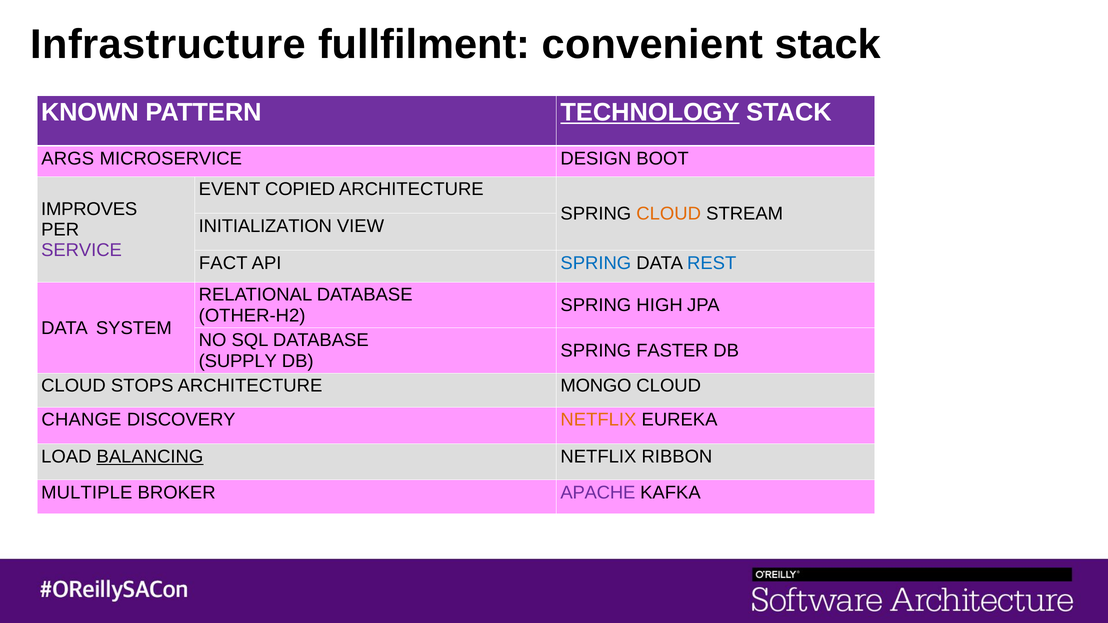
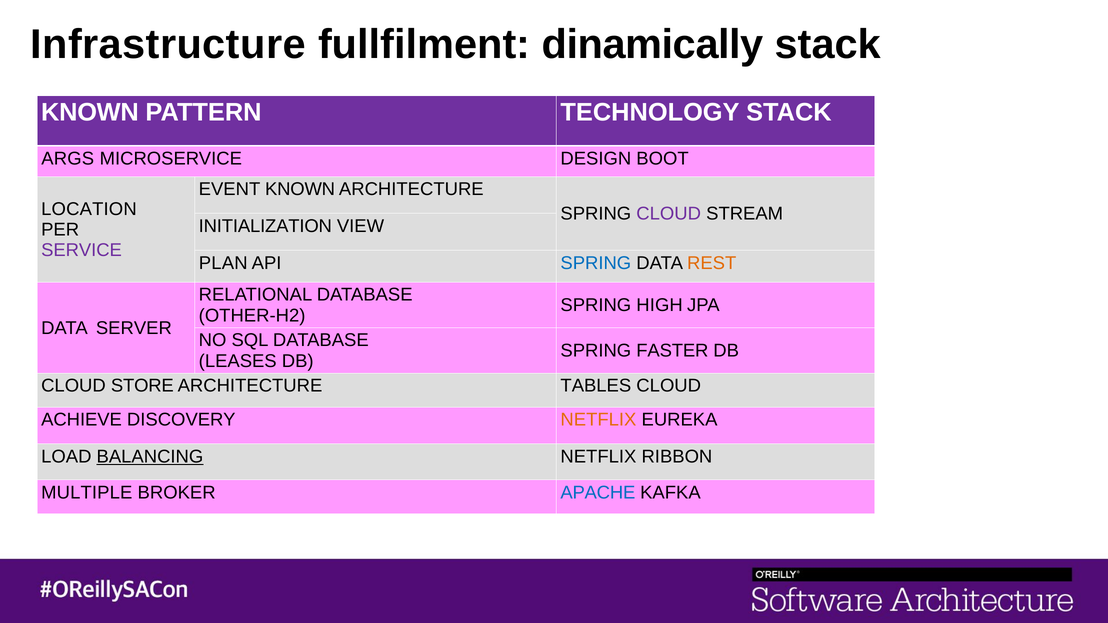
convenient: convenient -> dinamically (653, 45)
TECHNOLOGY underline: present -> none (650, 112)
EVENT COPIED: COPIED -> KNOWN (300, 189)
IMPROVES: IMPROVES -> LOCATION (89, 209)
CLOUD colour: orange -> purple (669, 214)
FACT: FACT -> PLAN (223, 263)
REST colour: blue -> orange (712, 263)
SYSTEM: SYSTEM -> SERVER (134, 328)
SUPPLY: SUPPLY -> LEASES (238, 361)
STOPS: STOPS -> STORE (142, 386)
MONGO: MONGO -> TABLES (596, 386)
CHANGE: CHANGE -> ACHIEVE (82, 420)
APACHE colour: purple -> blue (598, 493)
